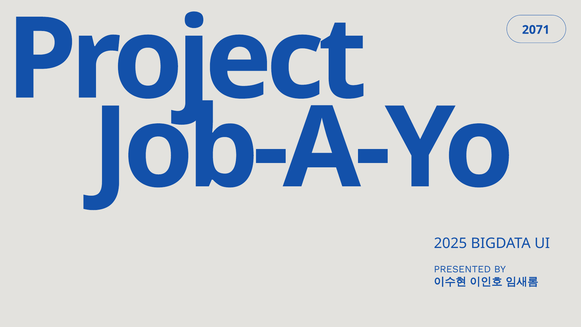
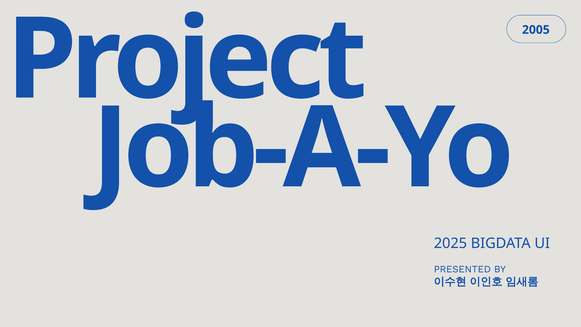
2071: 2071 -> 2005 (536, 30)
